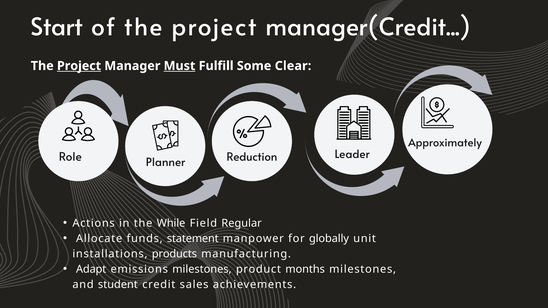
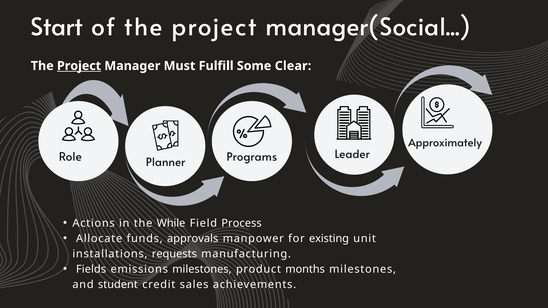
manager(Credit: manager(Credit -> manager(Social (368, 28)
Must underline: present -> none (180, 66)
Reduction: Reduction -> Programs (252, 157)
Regular: Regular -> Process (242, 223)
statement: statement -> approvals (193, 239)
globally: globally -> existing (329, 239)
products: products -> requests (174, 254)
Adapt: Adapt -> Fields (91, 269)
